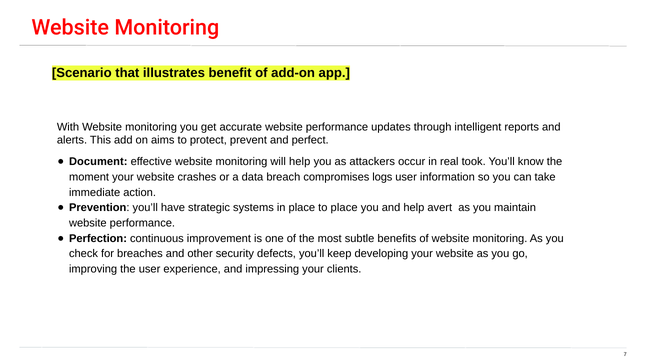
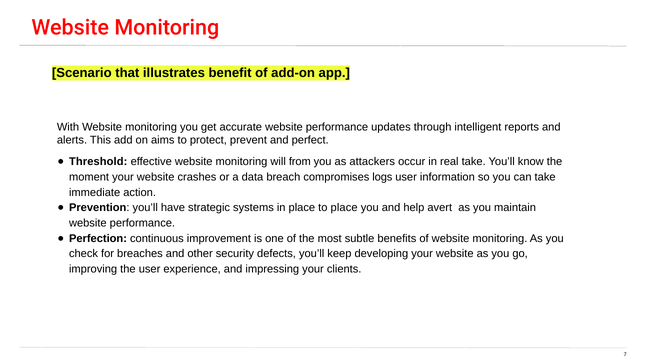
Document: Document -> Threshold (98, 161)
will help: help -> from (300, 161)
real took: took -> take (474, 161)
